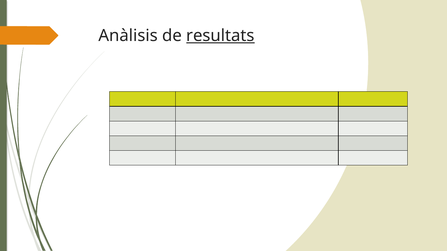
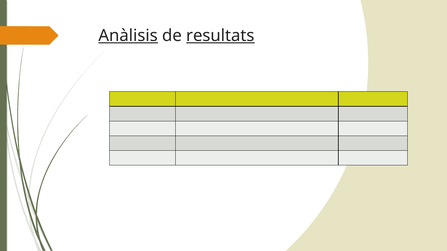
Anàlisis underline: none -> present (128, 36)
